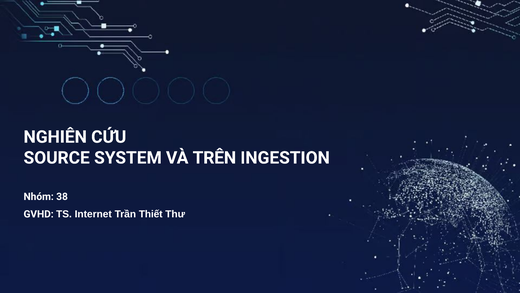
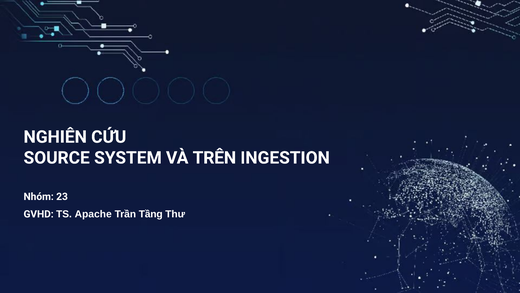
38: 38 -> 23 (62, 196)
Internet: Internet -> Apache (93, 214)
Thiết: Thiết -> Tầng (151, 214)
